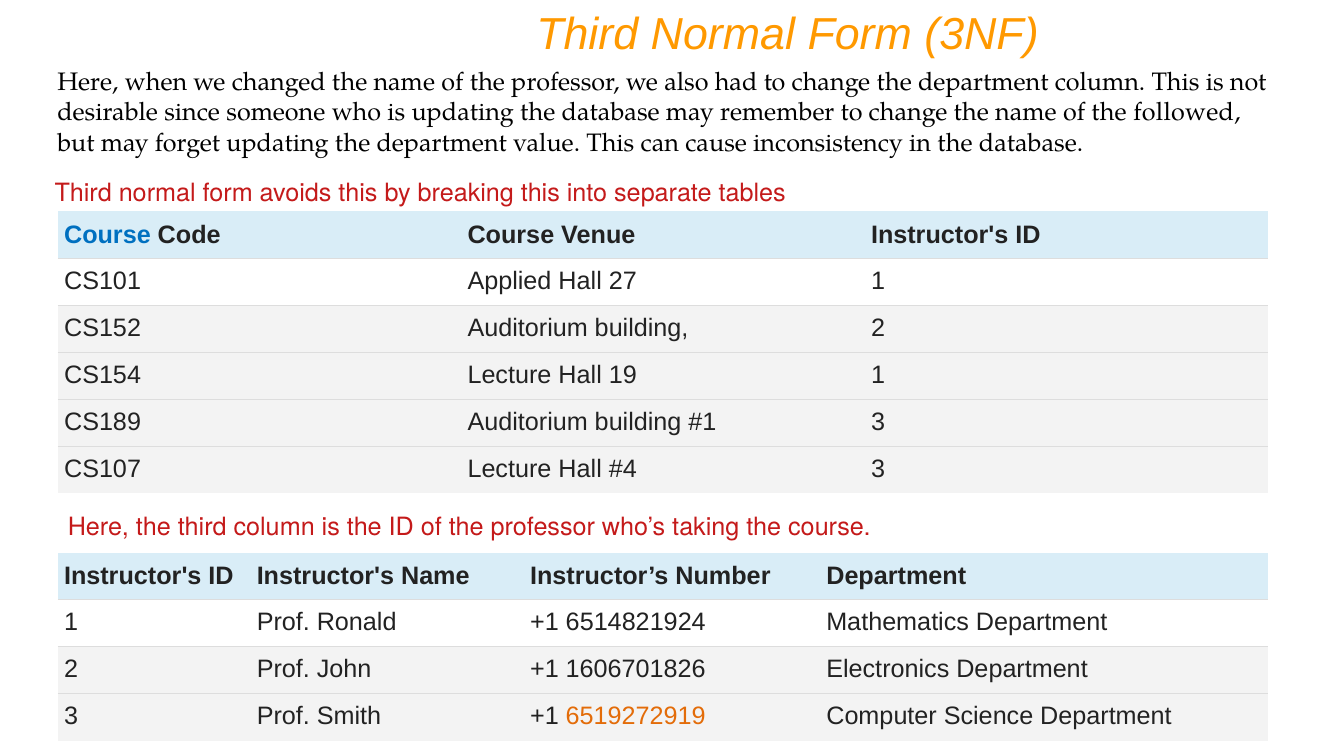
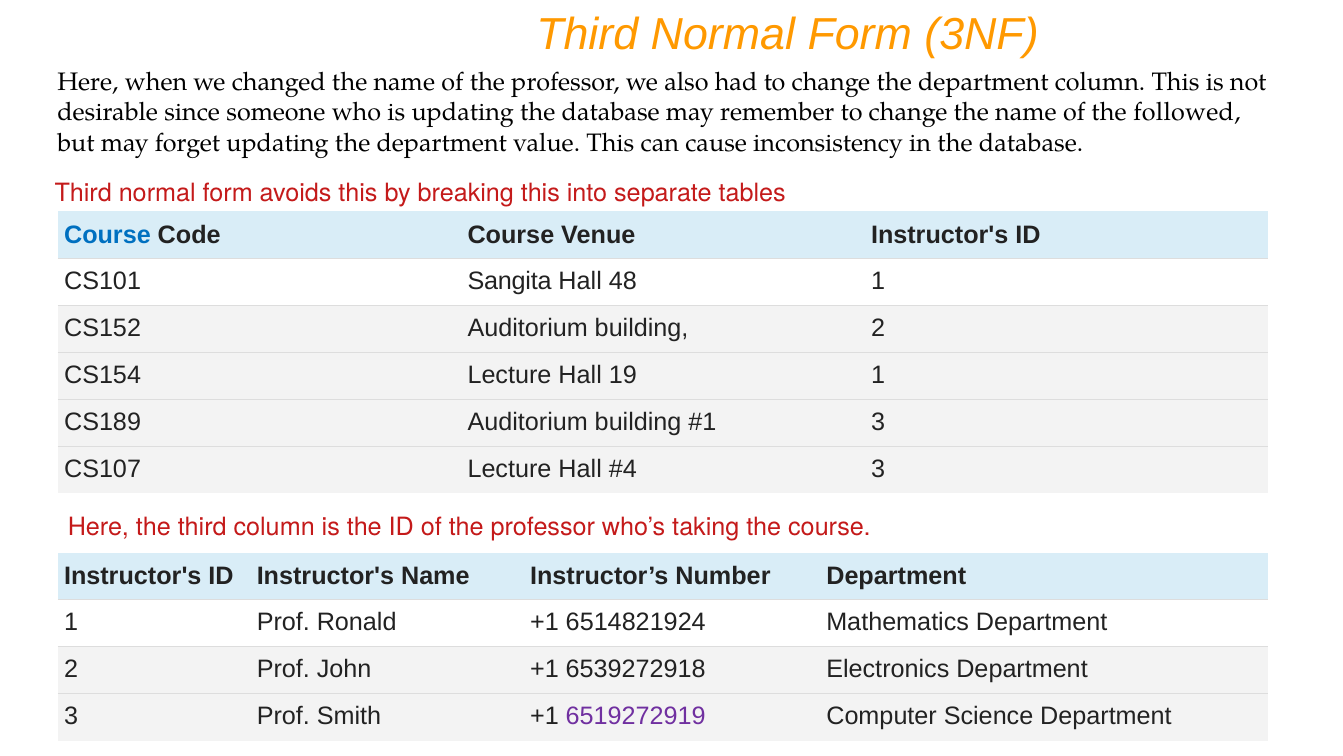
Applied: Applied -> Sangita (510, 281)
27: 27 -> 48 (623, 281)
1606701826: 1606701826 -> 6539272918 (636, 669)
6519272919 colour: orange -> purple (636, 716)
